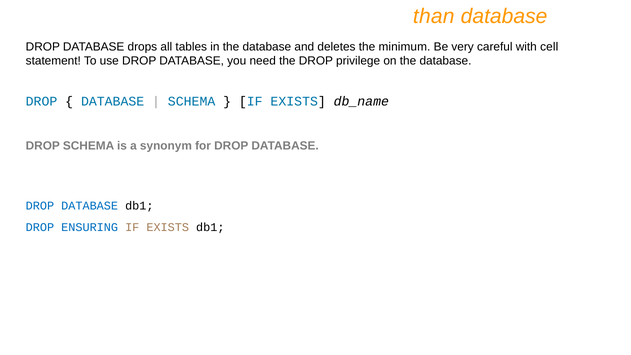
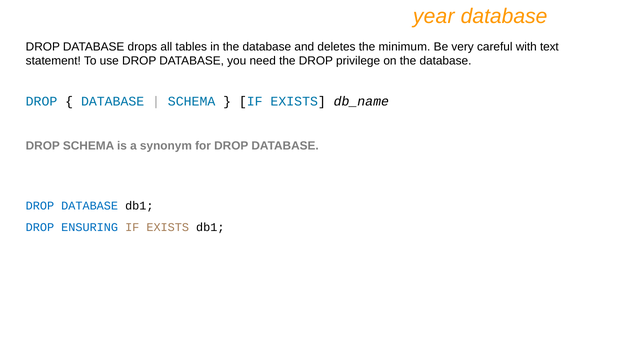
than: than -> year (434, 16)
cell: cell -> text (549, 47)
